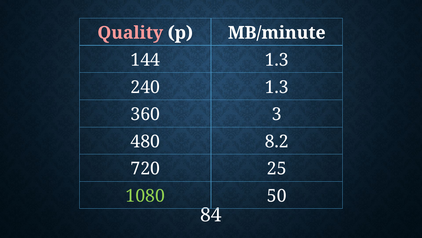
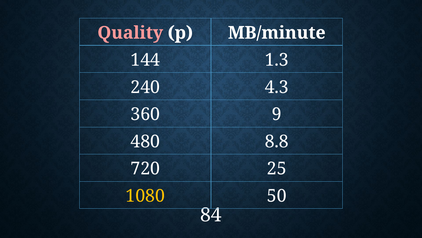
240 1.3: 1.3 -> 4.3 (277, 87)
3: 3 -> 9 (277, 114)
8.2: 8.2 -> 8.8 (277, 141)
1080 colour: light green -> yellow (145, 196)
